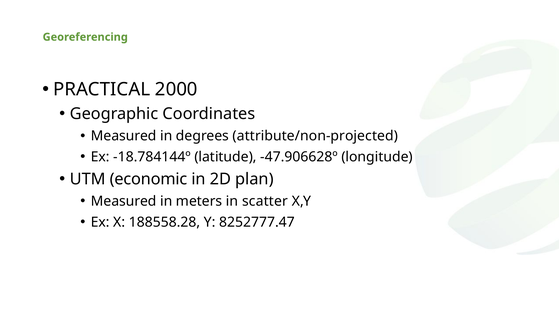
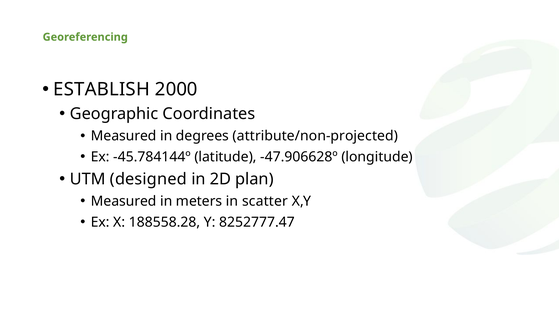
PRACTICAL: PRACTICAL -> ESTABLISH (102, 89)
-18.784144º: -18.784144º -> -45.784144º (152, 157)
economic: economic -> designed (148, 179)
